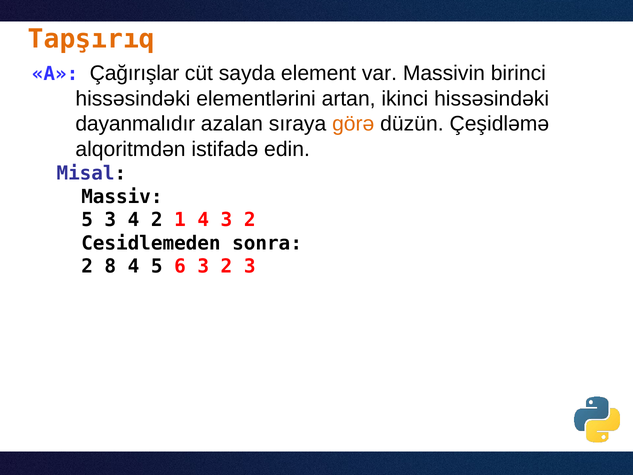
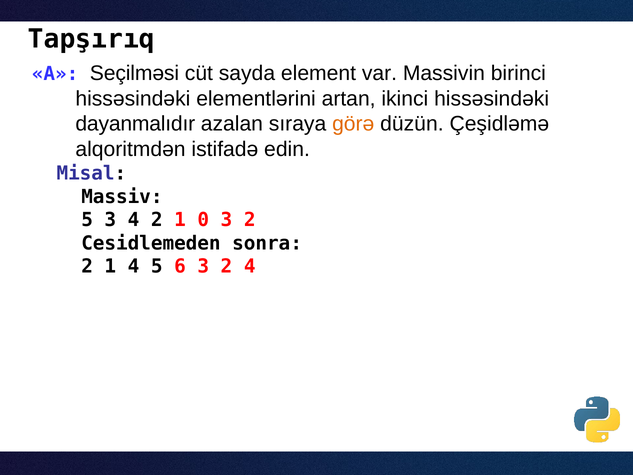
Tapşırıq colour: orange -> black (91, 39)
Çağırışlar: Çağırışlar -> Seçilməsi (134, 73)
1 4: 4 -> 0 (203, 220)
8: 8 -> 1 (110, 266)
2 3: 3 -> 4 (250, 266)
